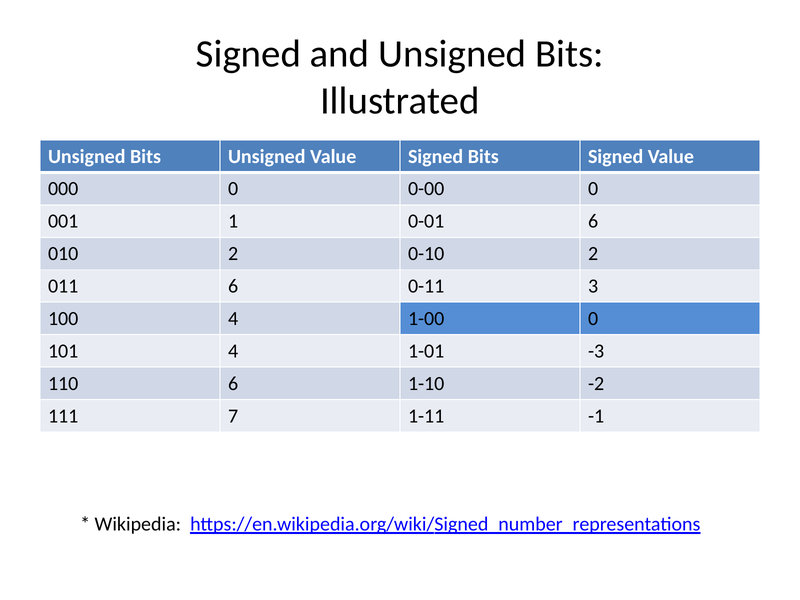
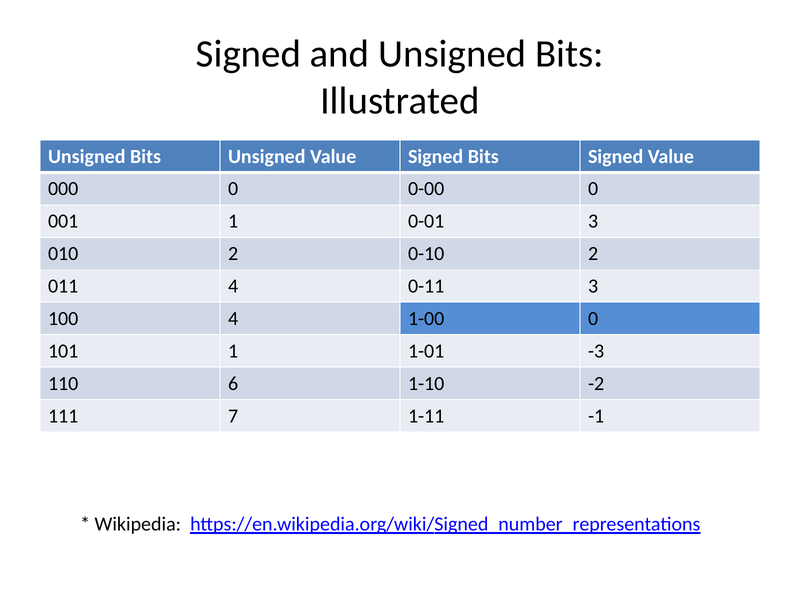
0-01 6: 6 -> 3 (593, 221)
011 6: 6 -> 4 (233, 286)
101 4: 4 -> 1 (233, 351)
